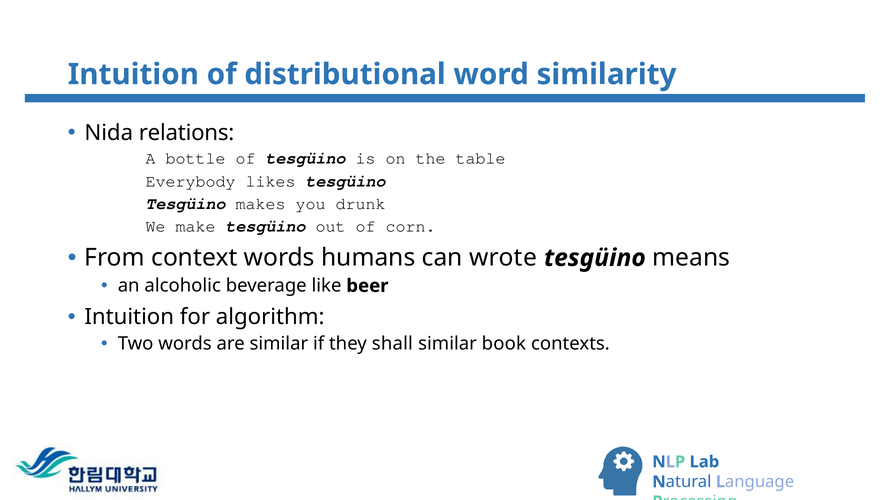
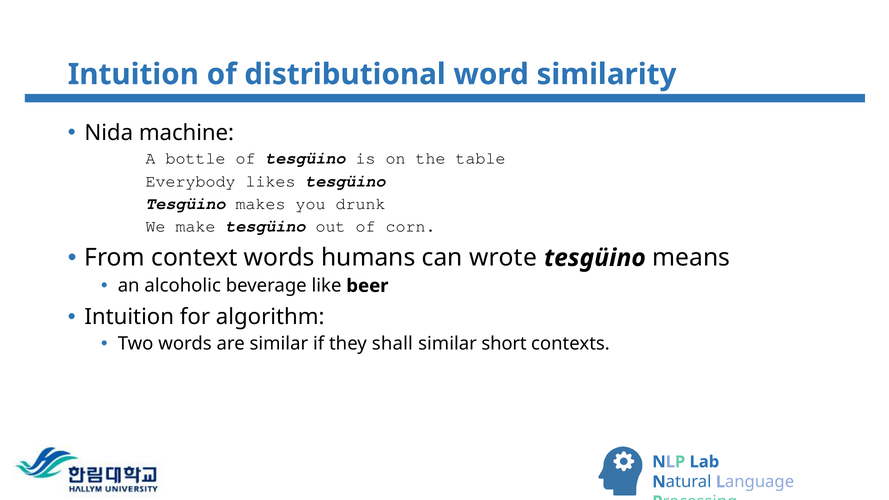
relations: relations -> machine (186, 133)
book: book -> short (504, 344)
